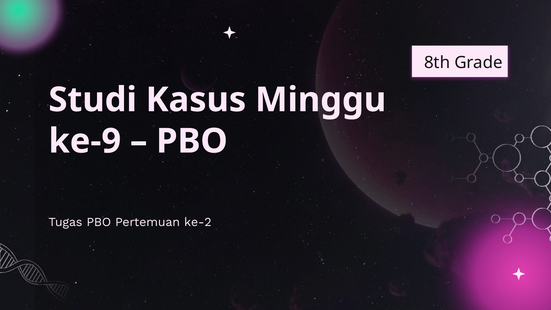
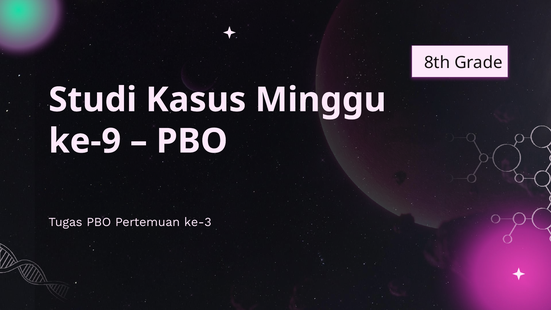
ke-2: ke-2 -> ke-3 (198, 222)
